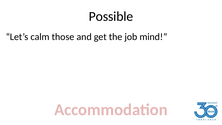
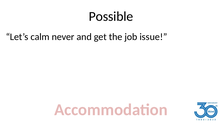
those: those -> never (63, 37)
mind: mind -> issue (153, 37)
